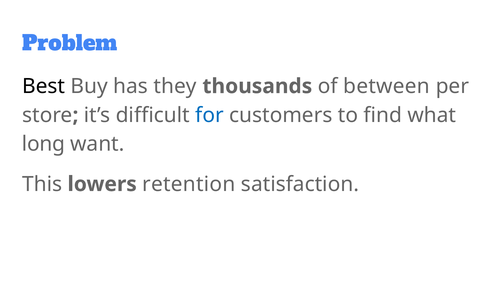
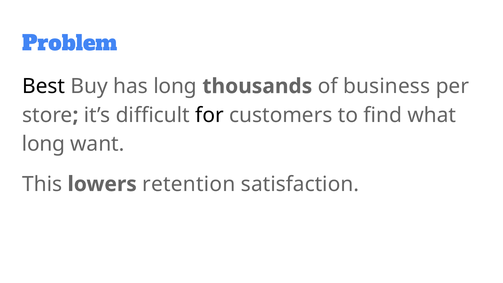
has they: they -> long (175, 86)
between: between -> business (387, 86)
for colour: blue -> black (209, 115)
